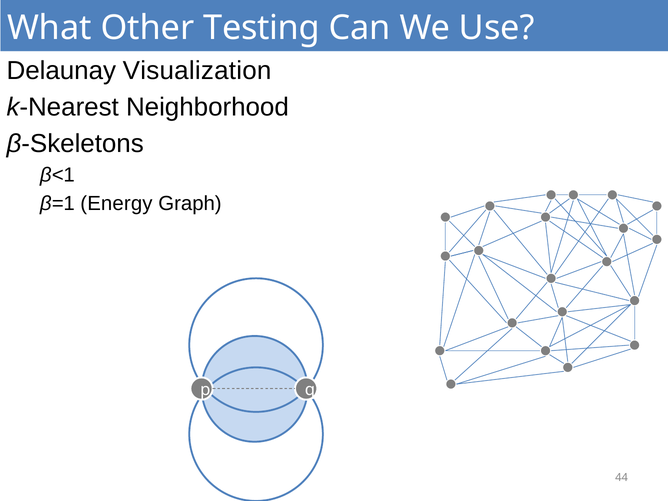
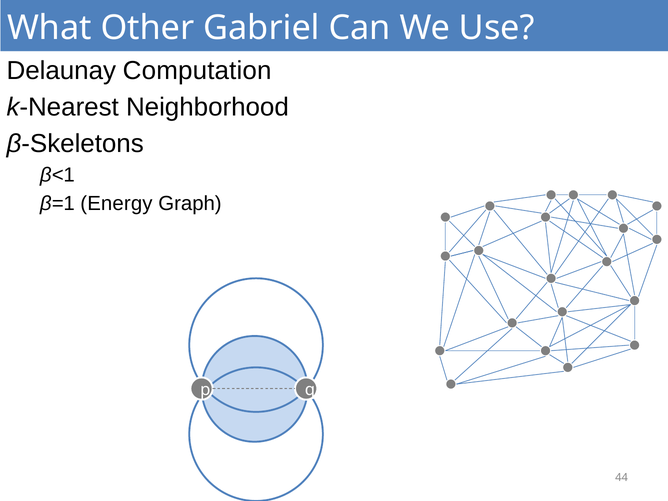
Testing: Testing -> Gabriel (262, 28)
Visualization: Visualization -> Computation (197, 71)
